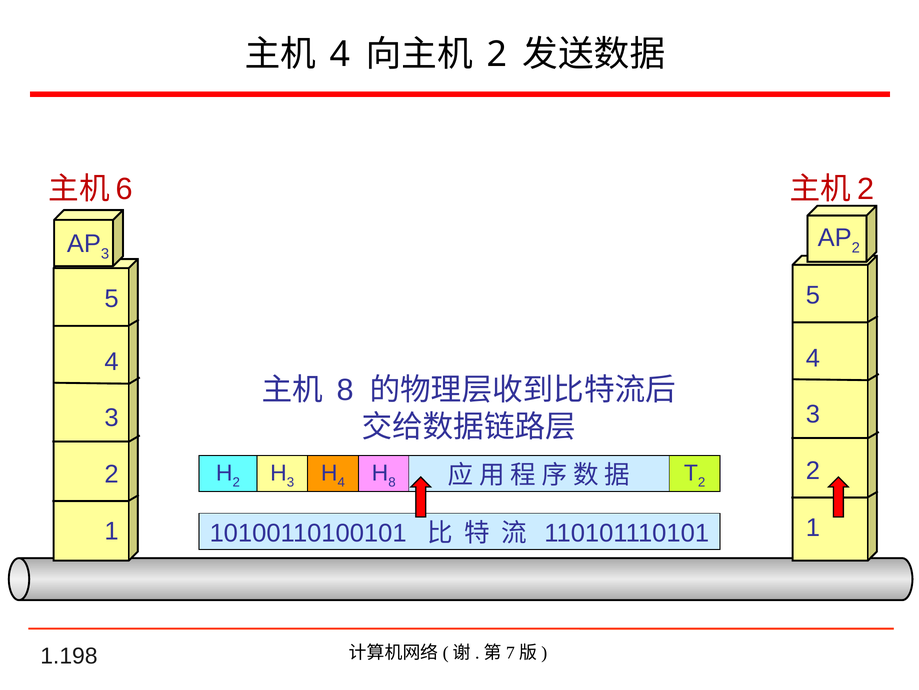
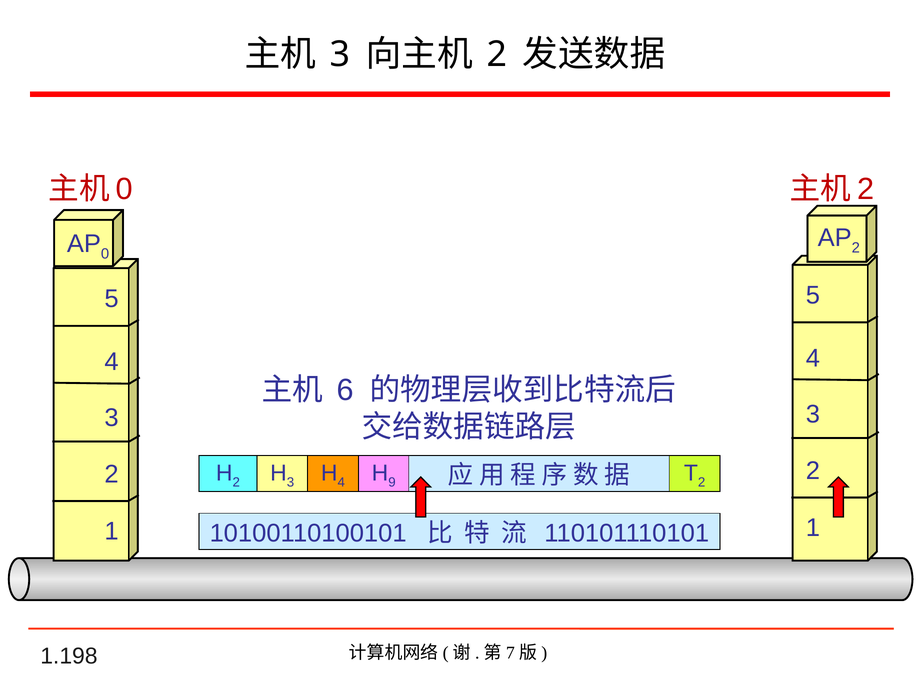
4: 4 -> 3 (340, 54)
6: 6 -> 0 (124, 189)
3: 3 -> 0 (105, 254)
8: 8 -> 6 (345, 390)
8: 8 -> 9 (392, 482)
